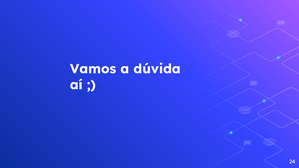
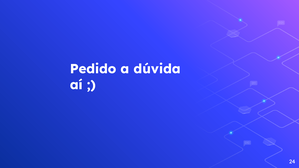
Vamos: Vamos -> Pedido (93, 69)
